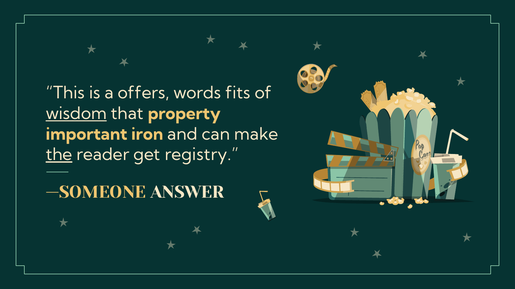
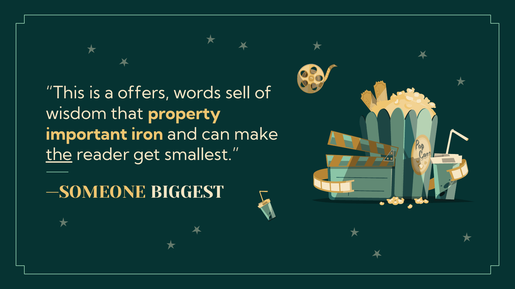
fits: fits -> sell (238, 93)
wisdom underline: present -> none (76, 114)
registry: registry -> smallest (202, 155)
ANSWER: ANSWER -> BIGGEST (187, 193)
